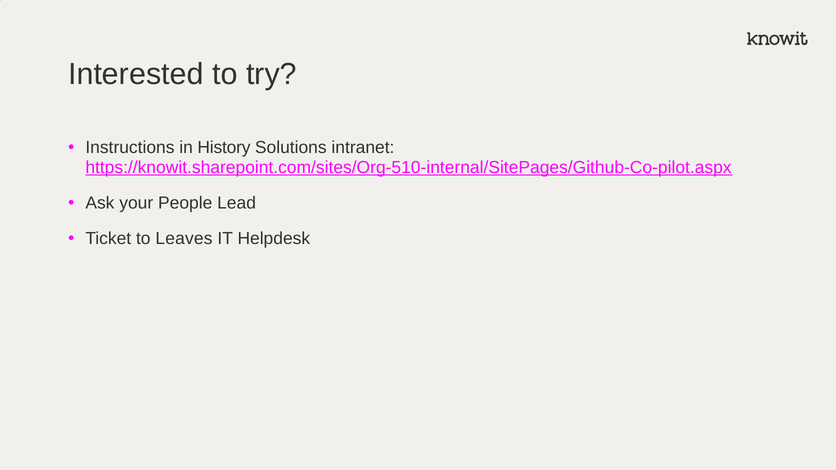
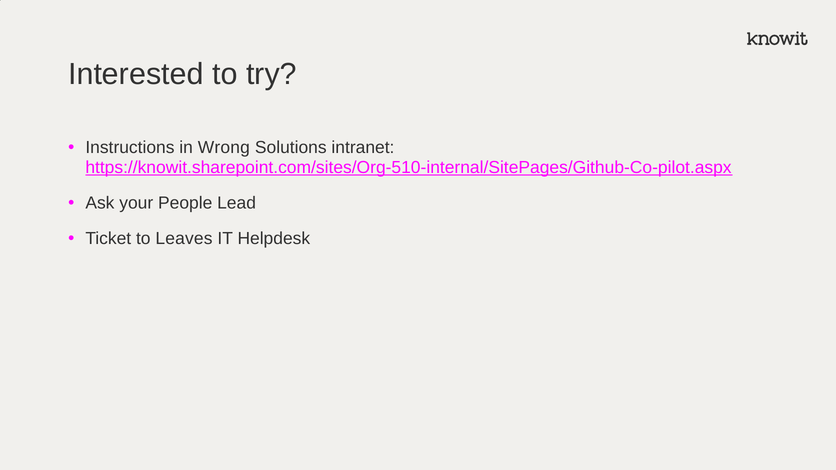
History: History -> Wrong (224, 148)
